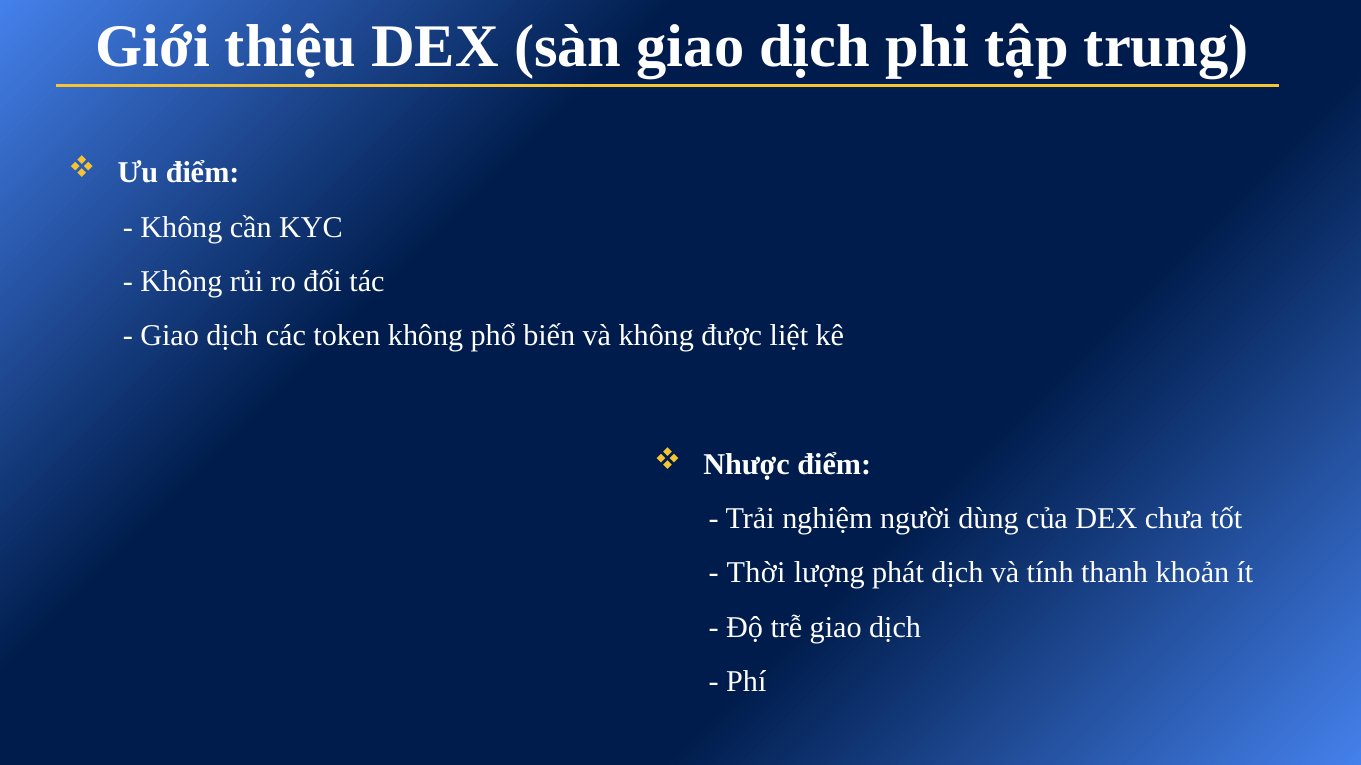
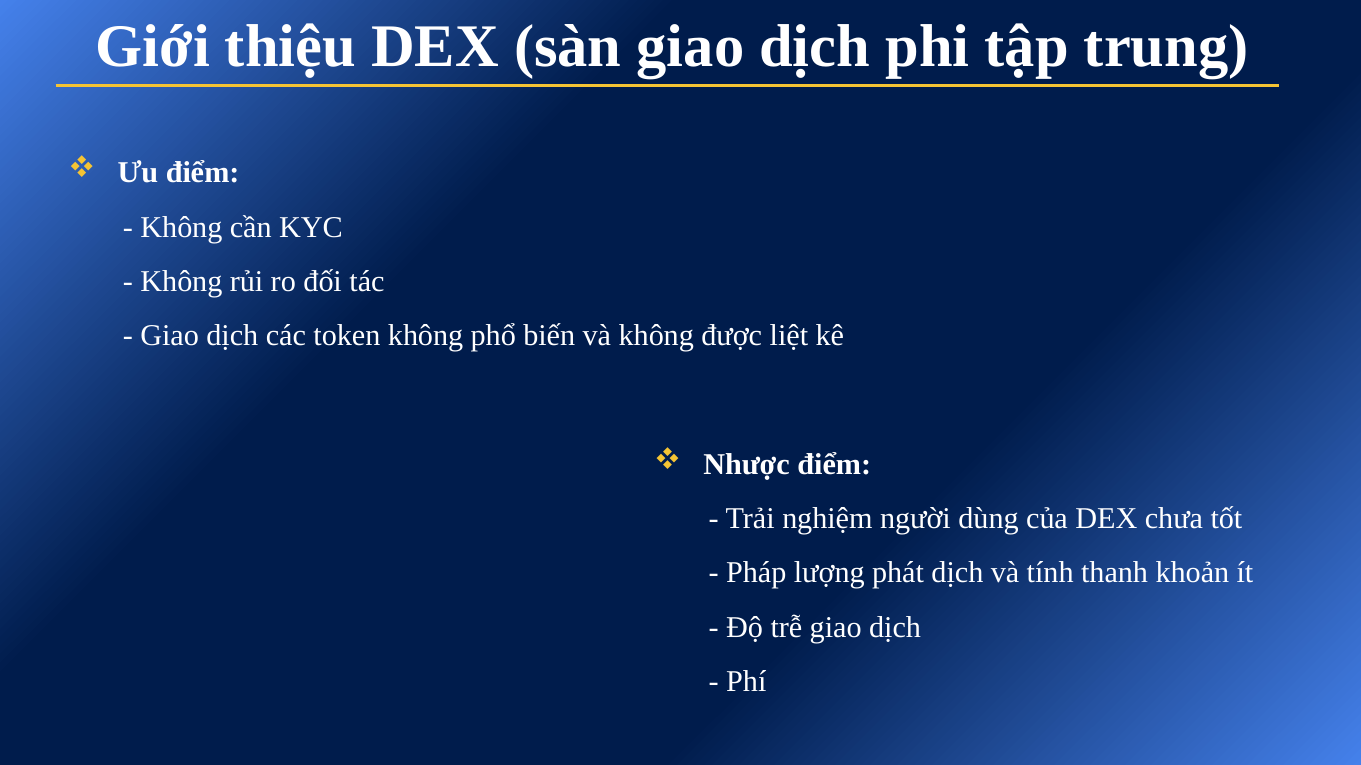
Thời: Thời -> Pháp (756, 573)
